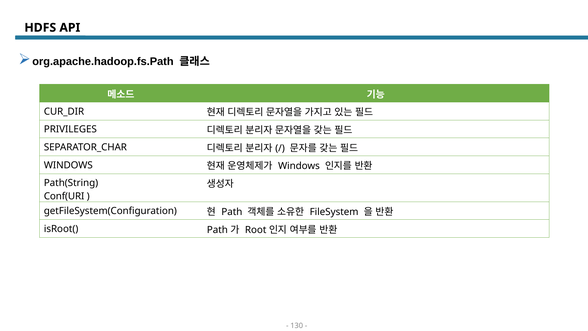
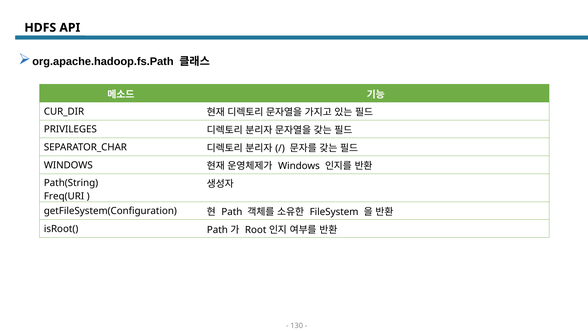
Conf(URI: Conf(URI -> Freq(URI (64, 196)
